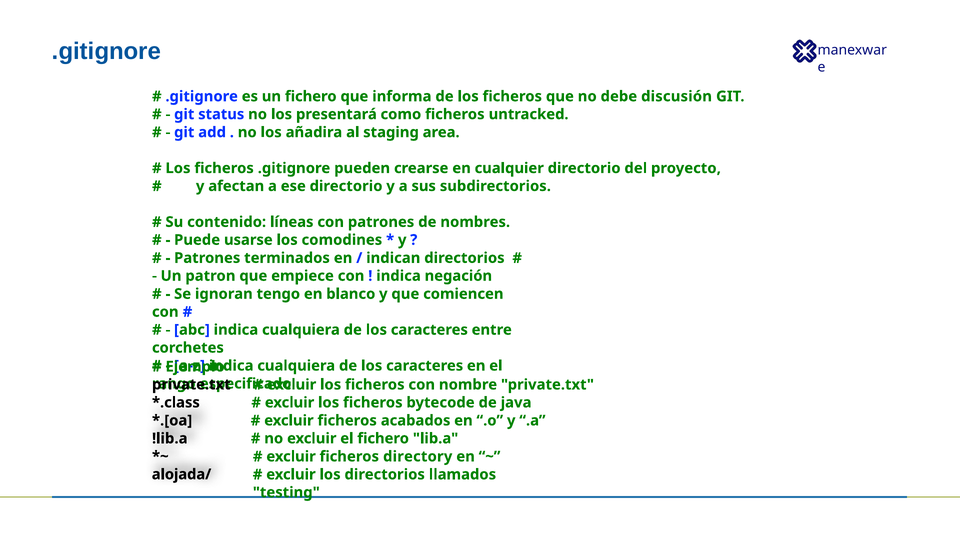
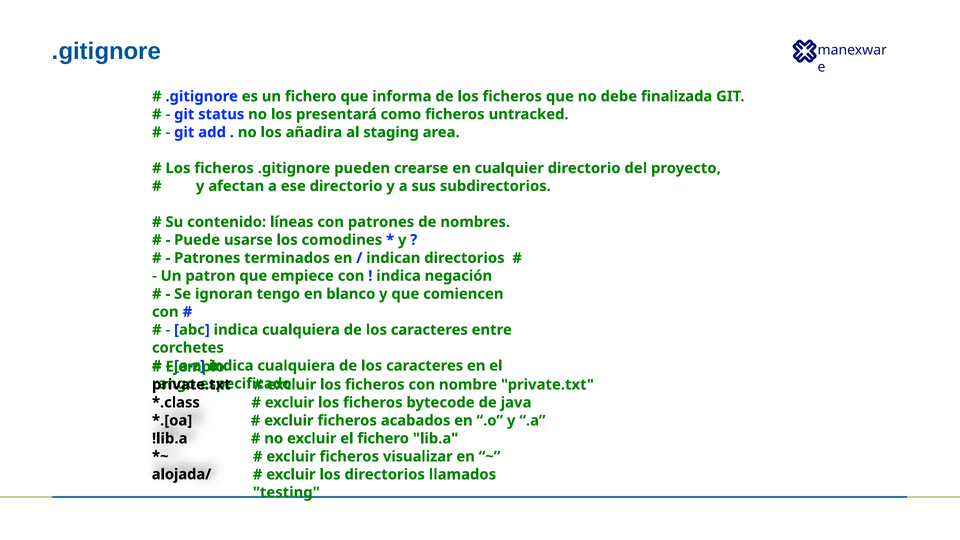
discusión: discusión -> finalizada (677, 96)
directory: directory -> visualizar (418, 456)
